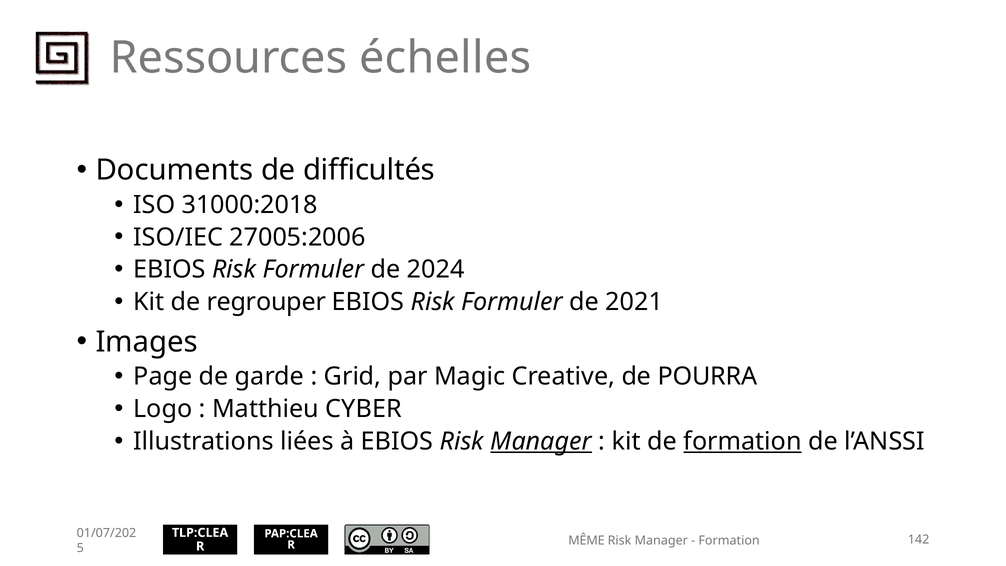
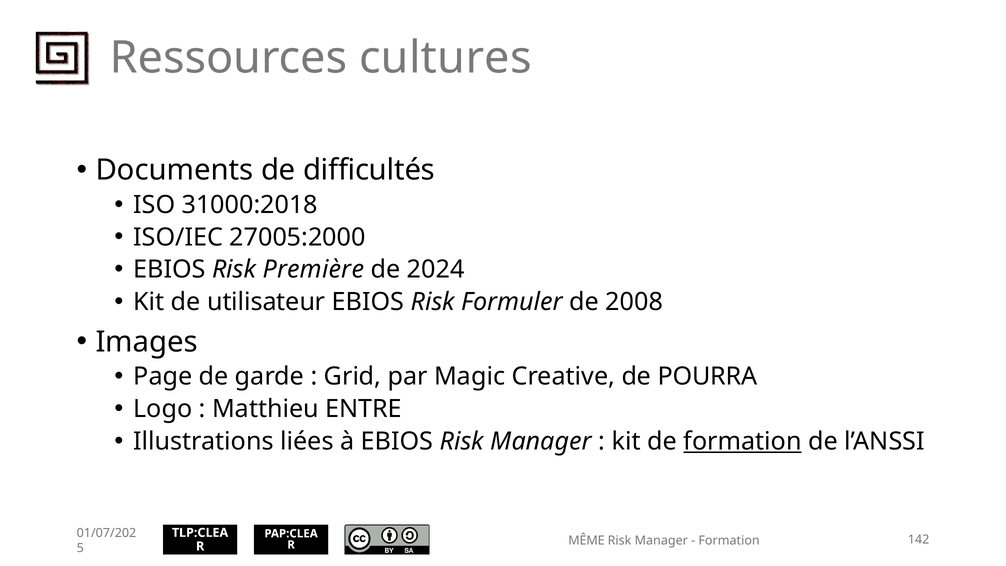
échelles: échelles -> cultures (445, 58)
27005:2006: 27005:2006 -> 27005:2000 (298, 237)
Formuler: Formuler -> Première (313, 270)
regrouper: regrouper -> utilisateur (266, 302)
2021: 2021 -> 2008 (634, 302)
CYBER: CYBER -> ENTRE (364, 409)
Manager underline: present -> none (541, 441)
